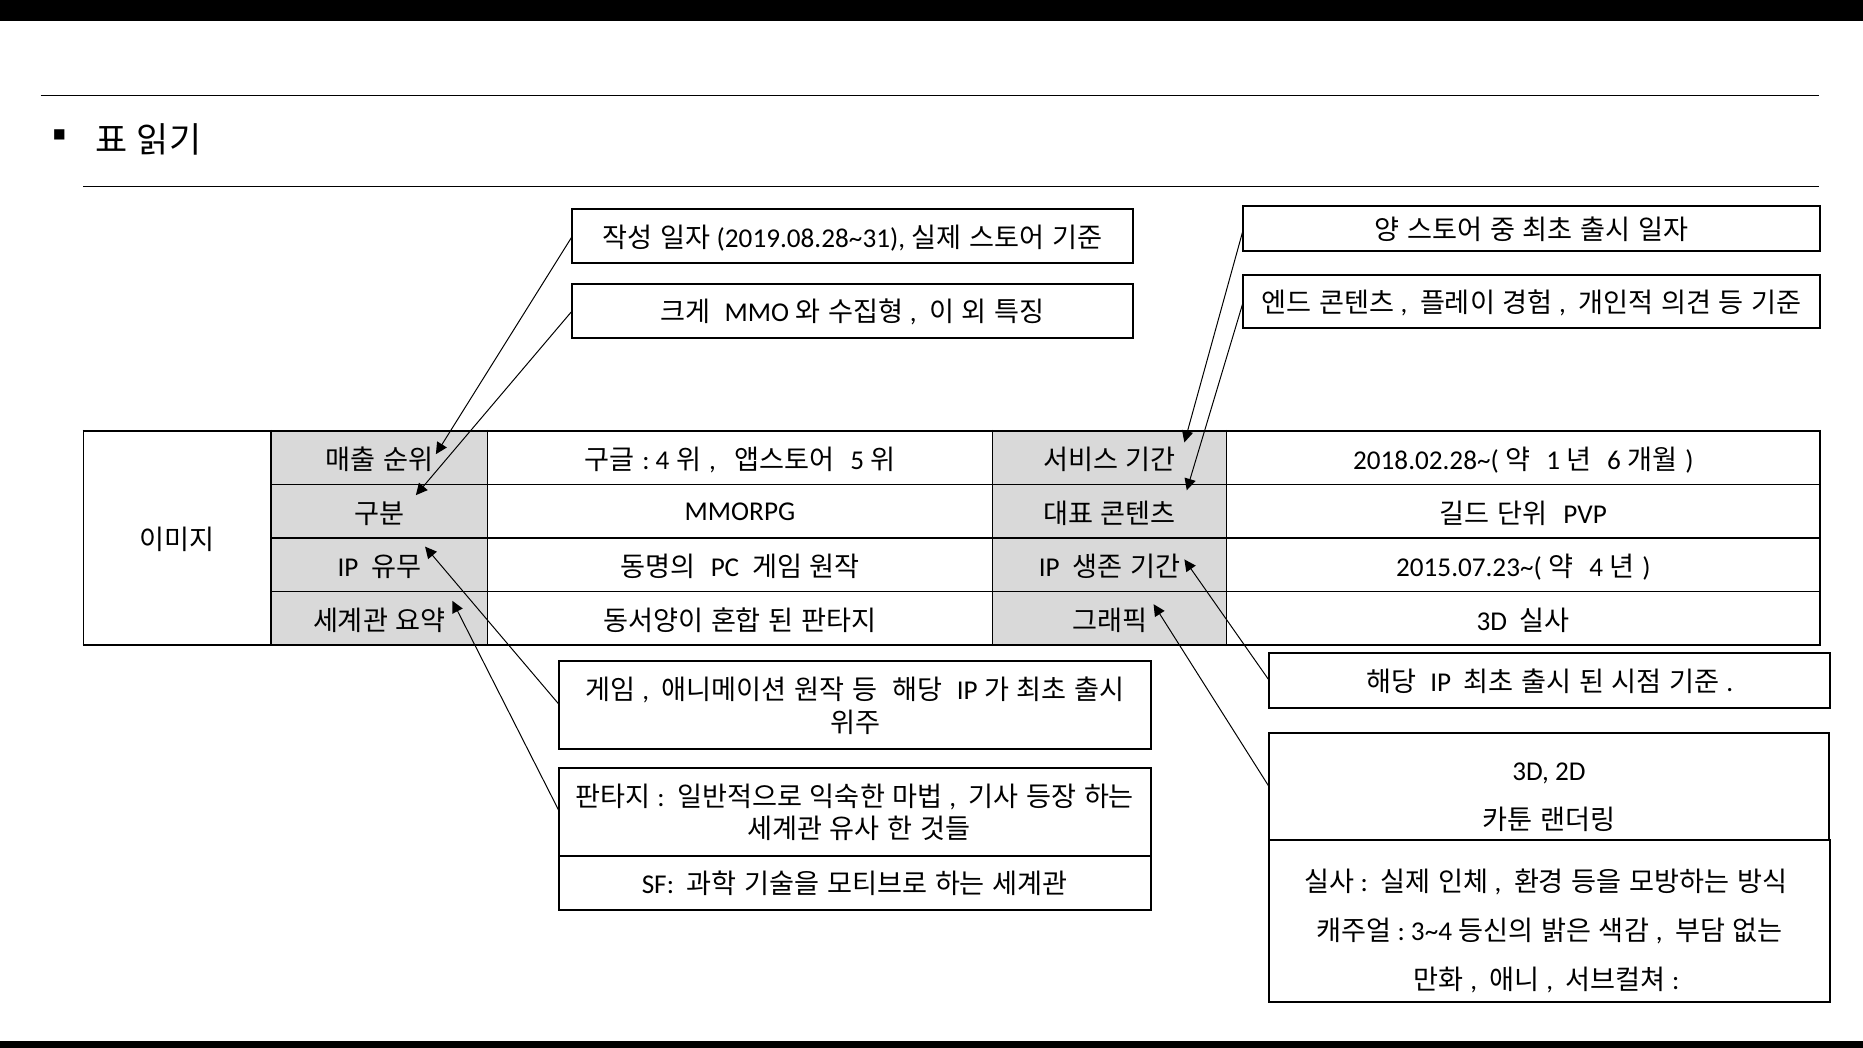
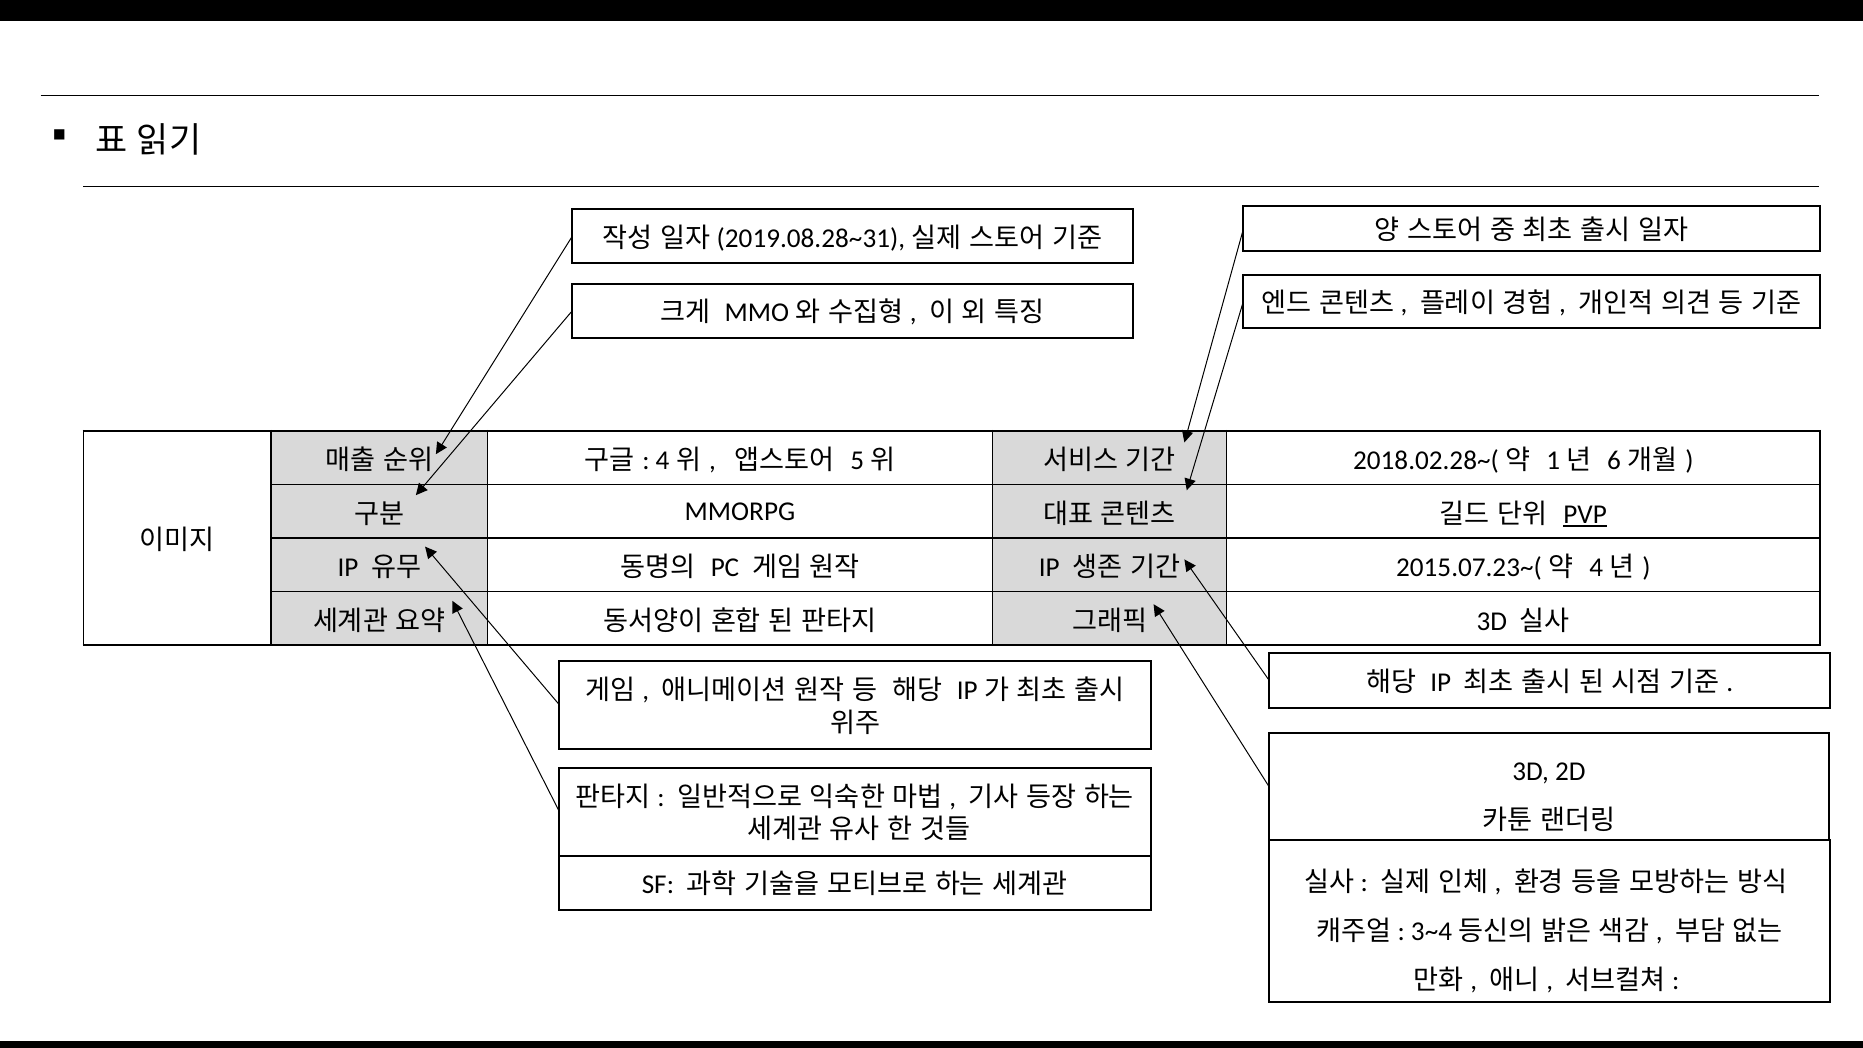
PVP underline: none -> present (1585, 514)
